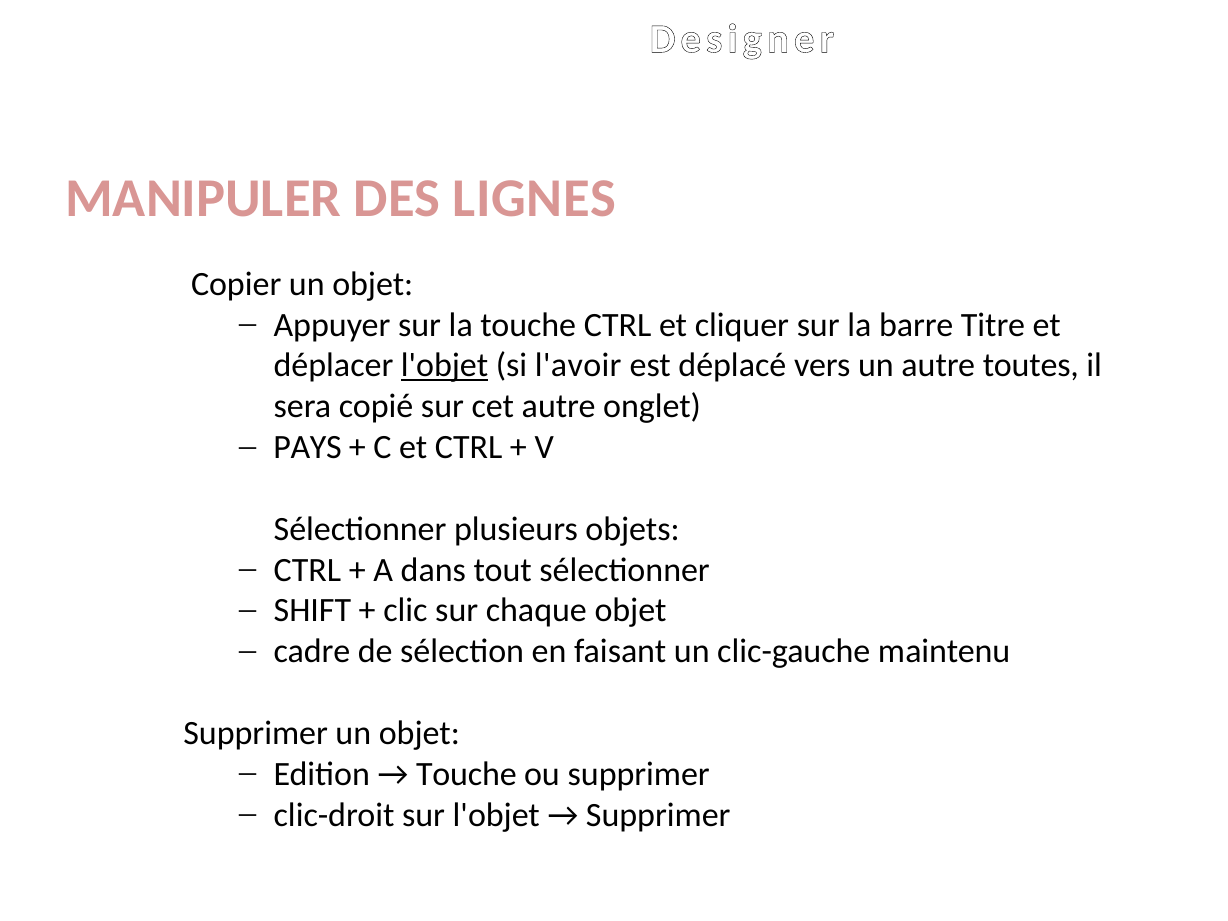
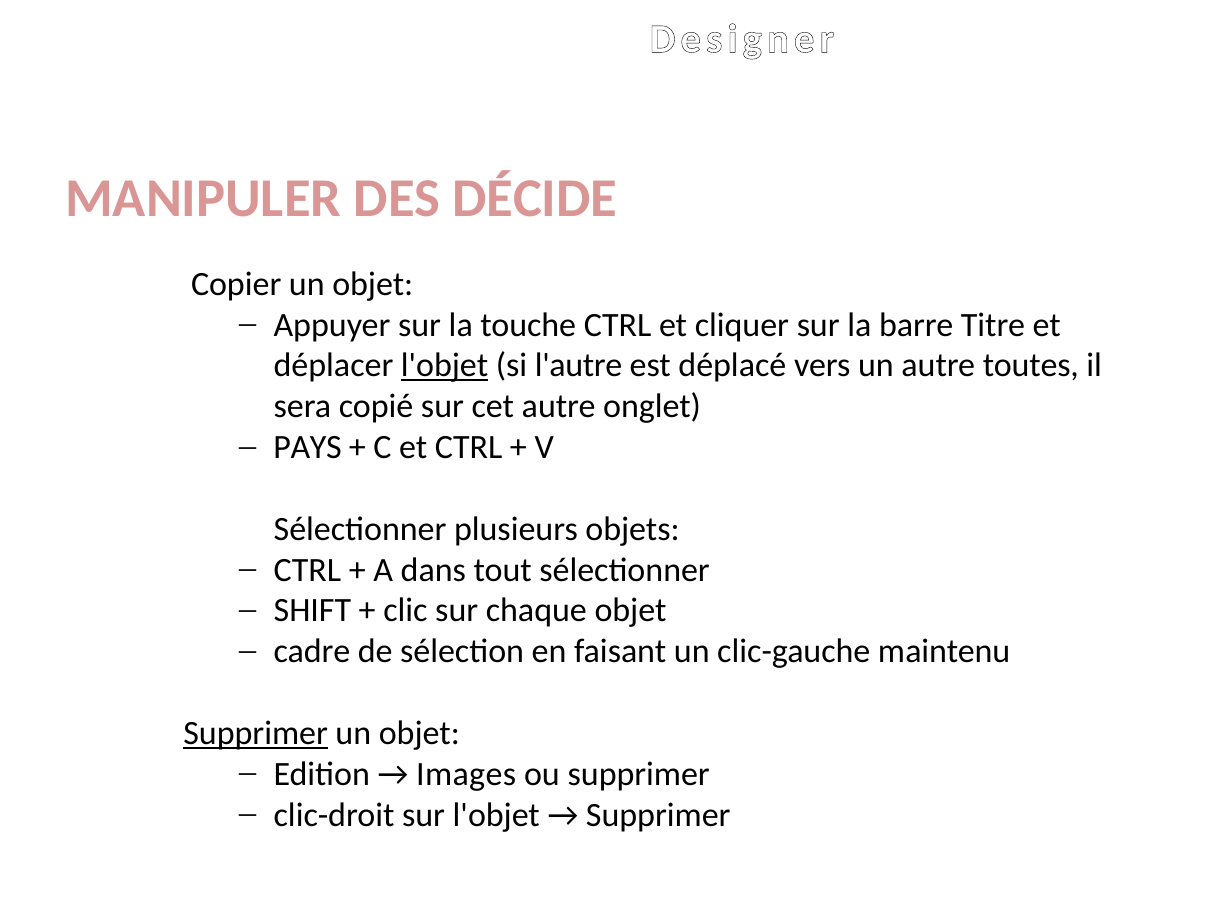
LIGNES: LIGNES -> DÉCIDE (535, 198)
l'avoir: l'avoir -> l'autre (579, 366)
Supprimer underline: none -> present (256, 733)
Touche: Touche -> Images (466, 774)
